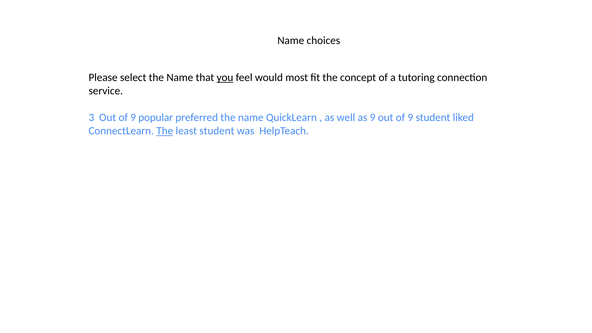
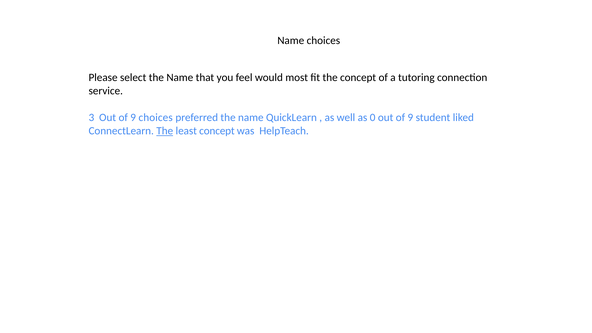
you underline: present -> none (225, 77)
9 popular: popular -> choices (156, 117)
as 9: 9 -> 0 (373, 117)
least student: student -> concept (217, 131)
